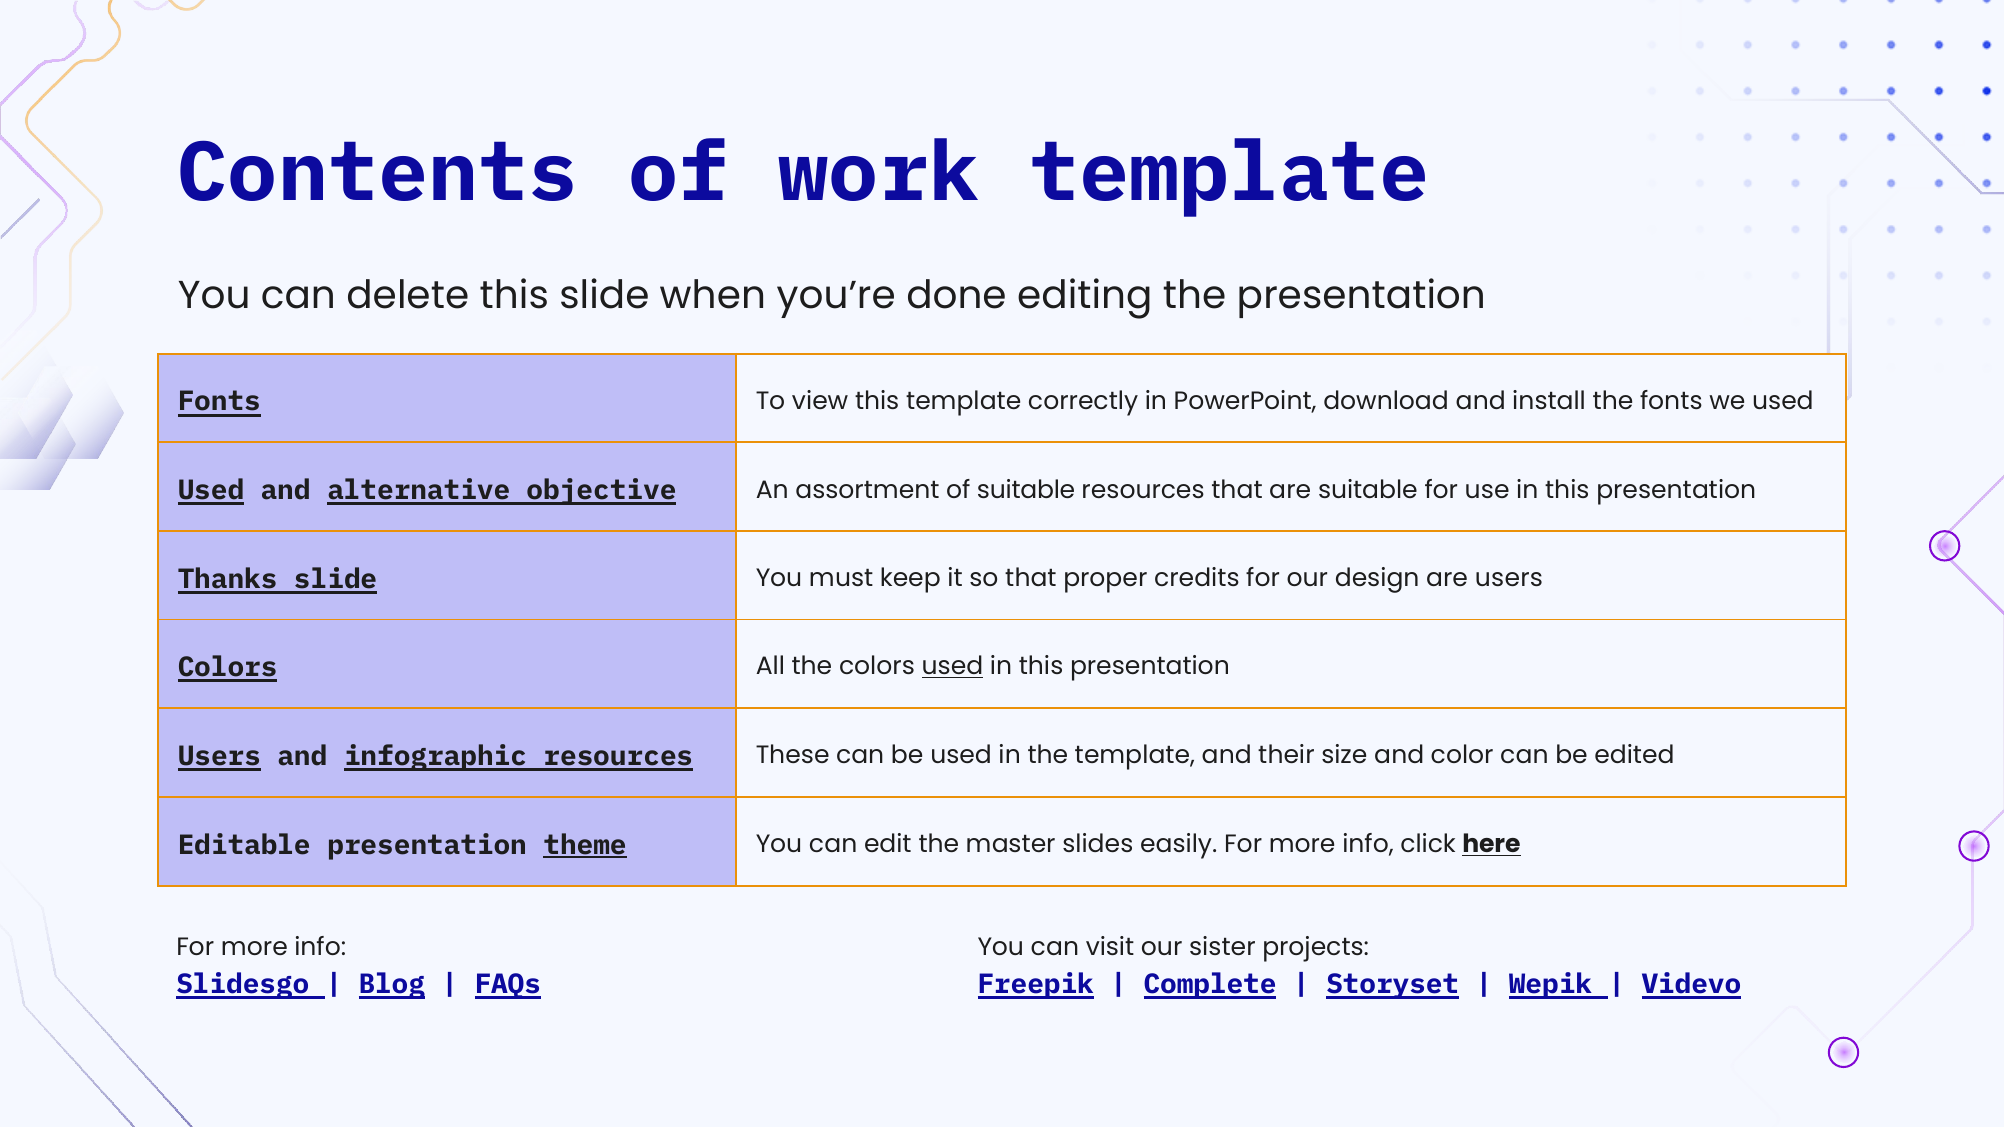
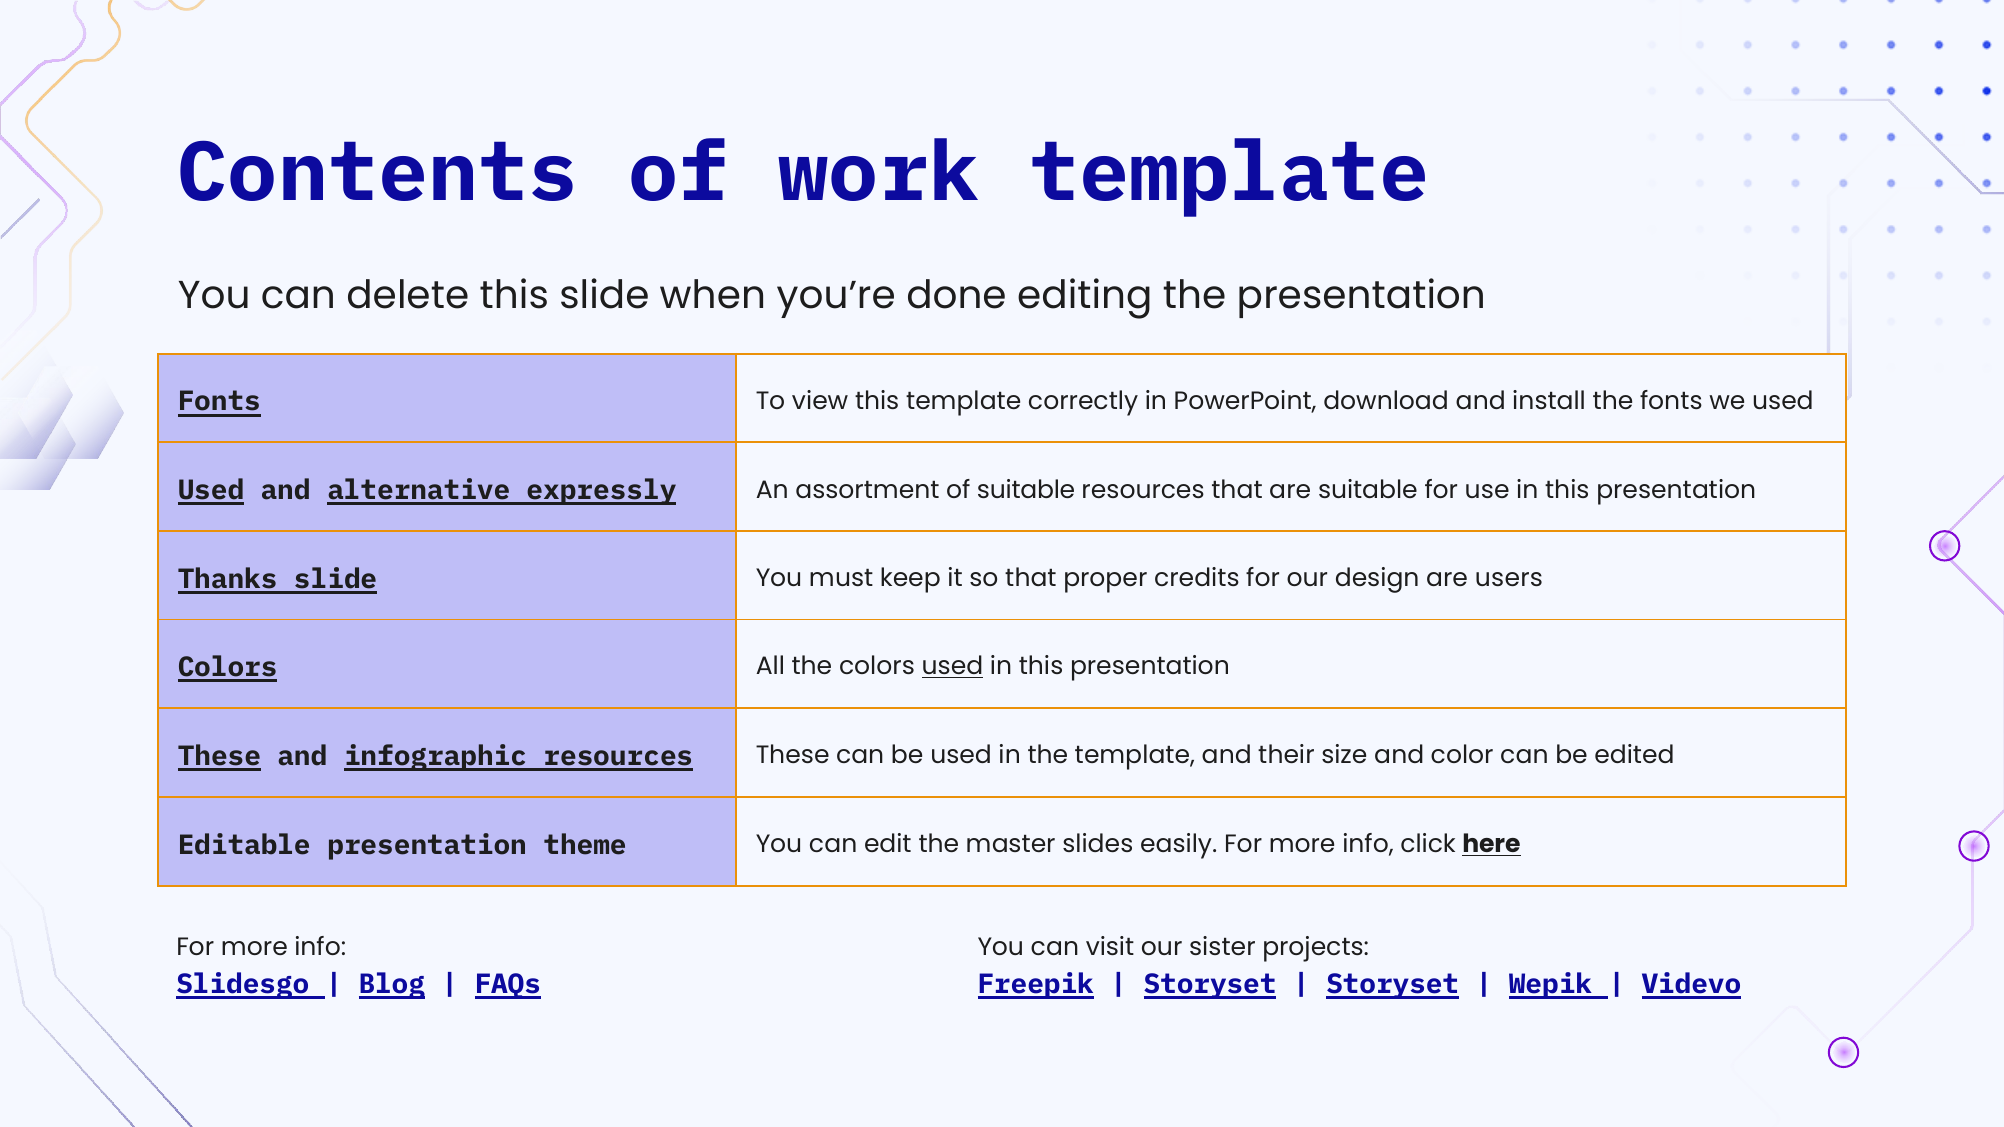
objective: objective -> expressly (601, 491)
Users: Users -> These (219, 756)
theme underline: present -> none (585, 846)
Complete: Complete -> Storyset (1210, 985)
